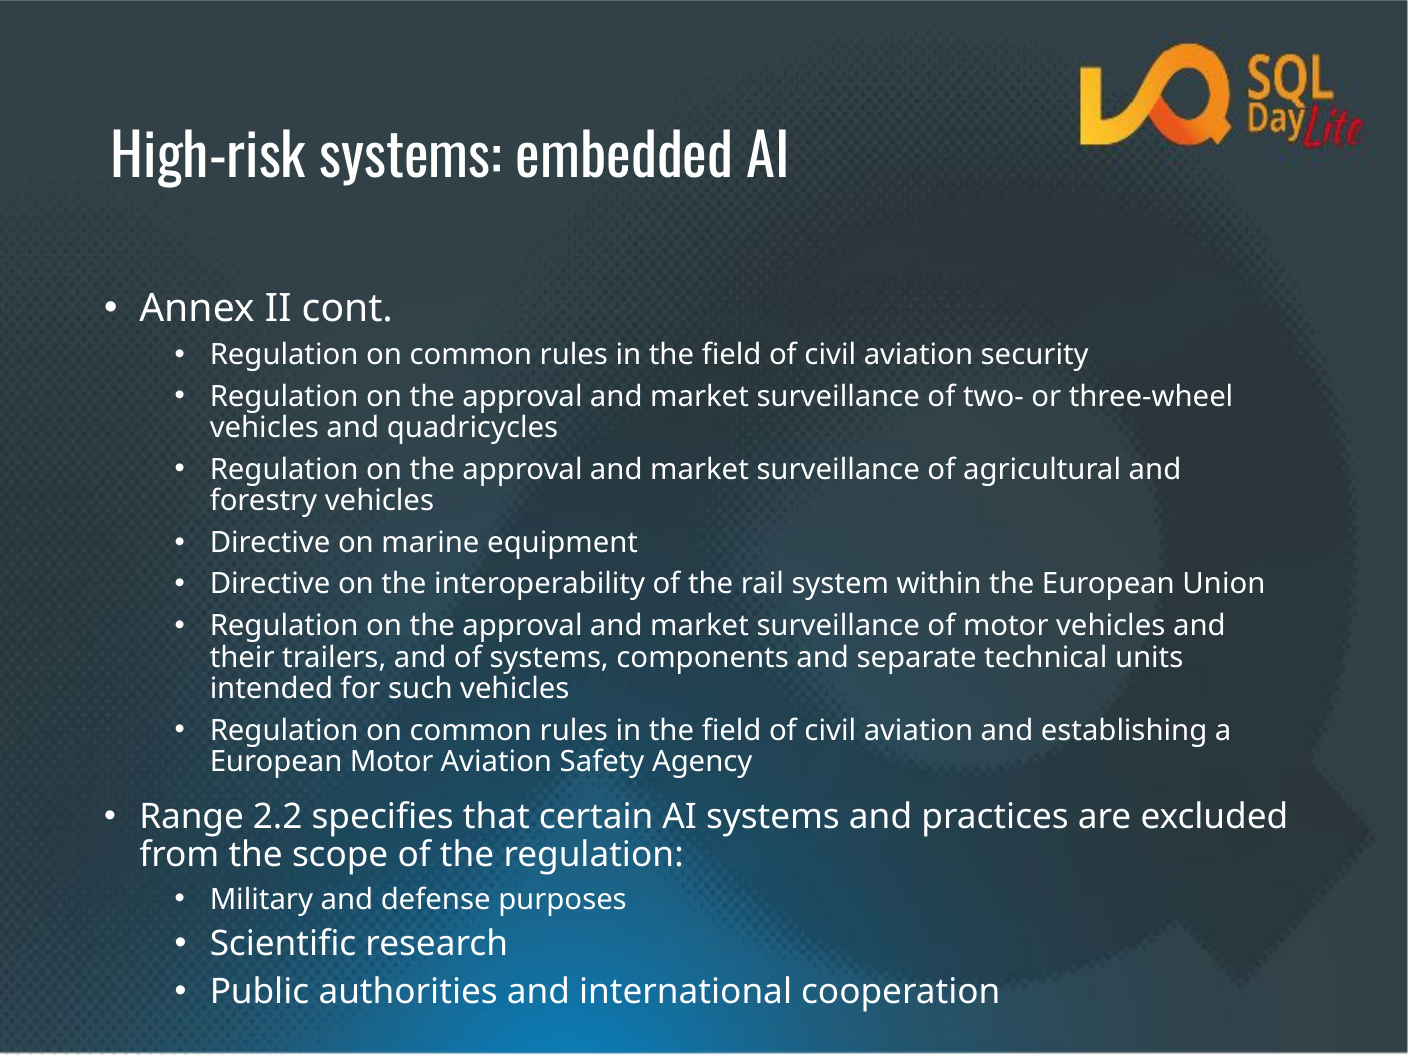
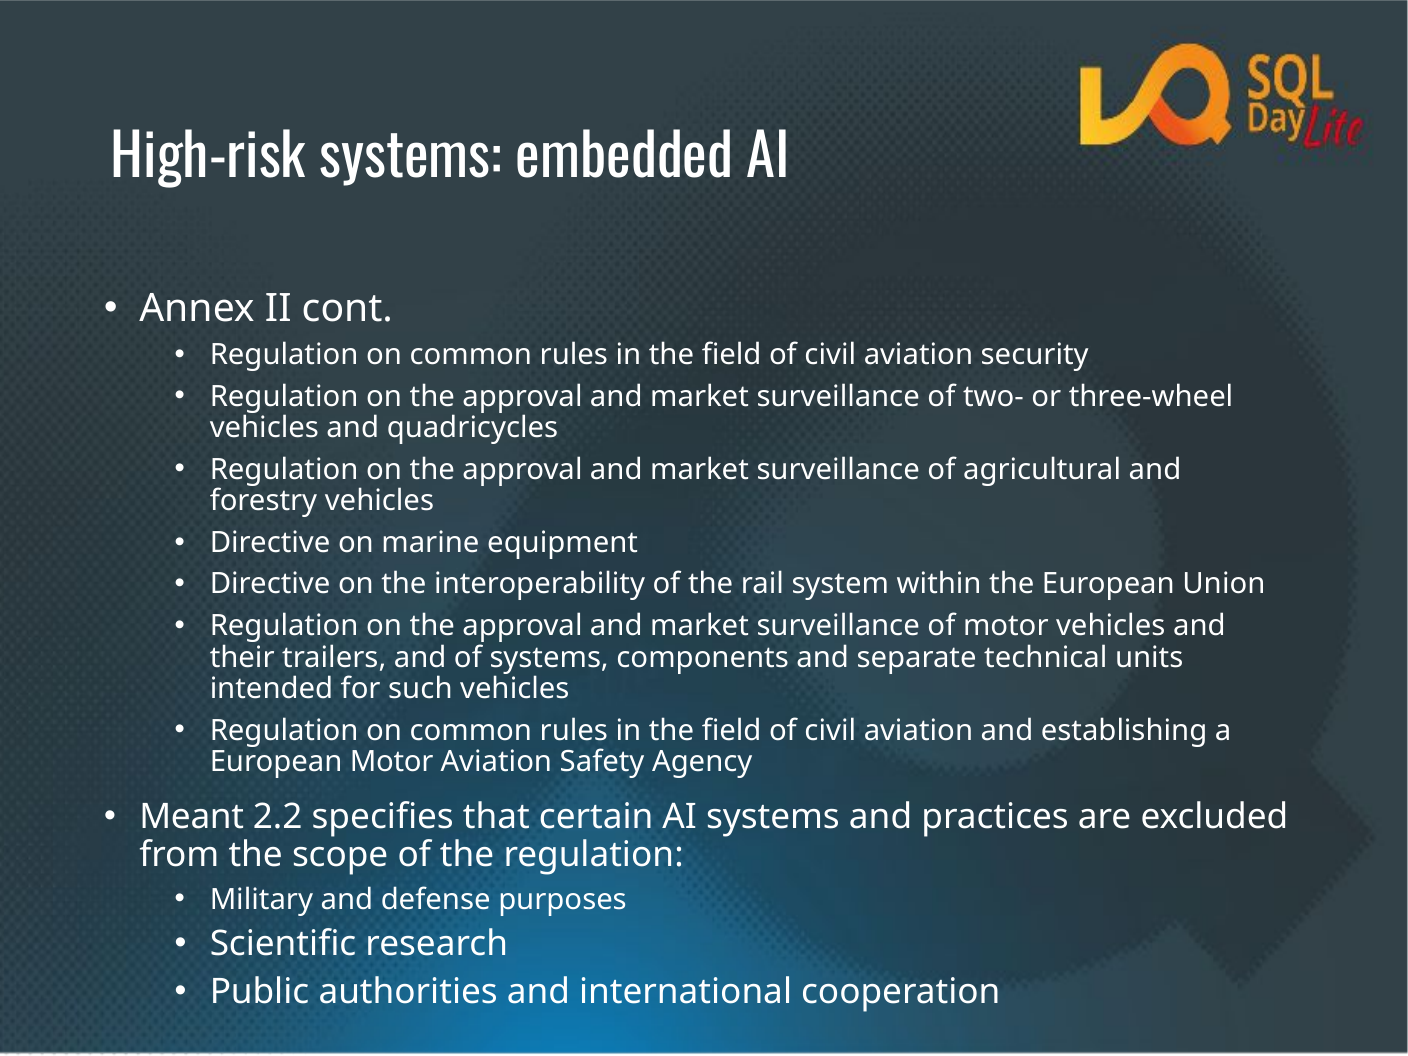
Range: Range -> Meant (192, 817)
